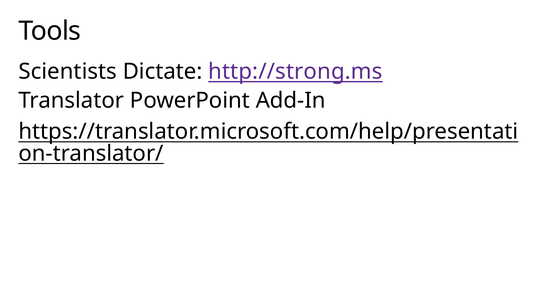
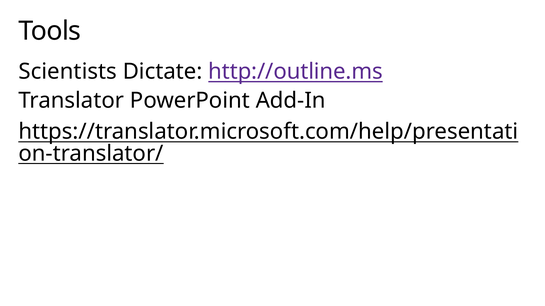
http://strong.ms: http://strong.ms -> http://outline.ms (296, 72)
